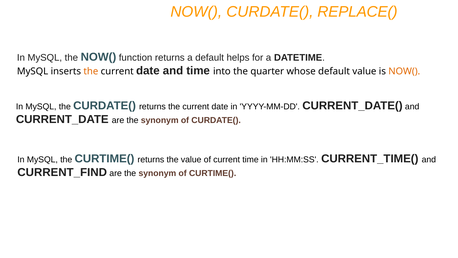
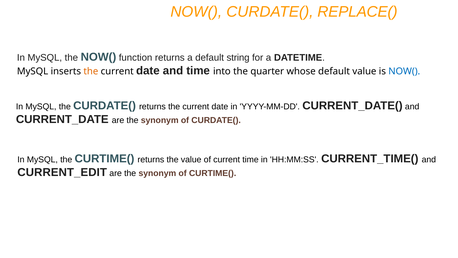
helps: helps -> string (238, 57)
NOW( colour: orange -> blue (404, 71)
CURRENT_FIND: CURRENT_FIND -> CURRENT_EDIT (62, 172)
